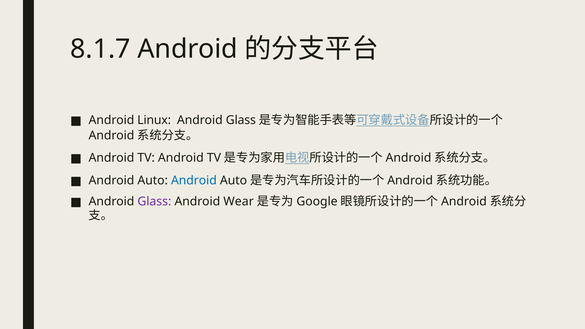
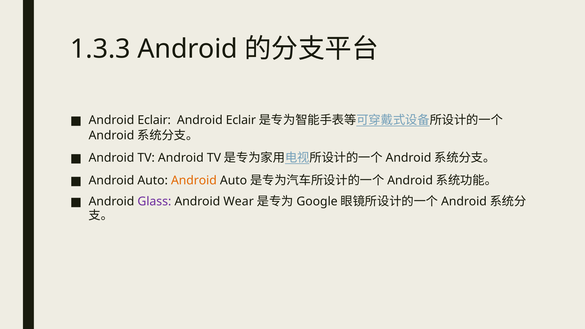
8.1.7: 8.1.7 -> 1.3.3 (100, 49)
Linux: Linux -> Eclair (154, 120)
Glass: Glass -> Eclair (241, 120)
Android colour: blue -> orange (194, 181)
